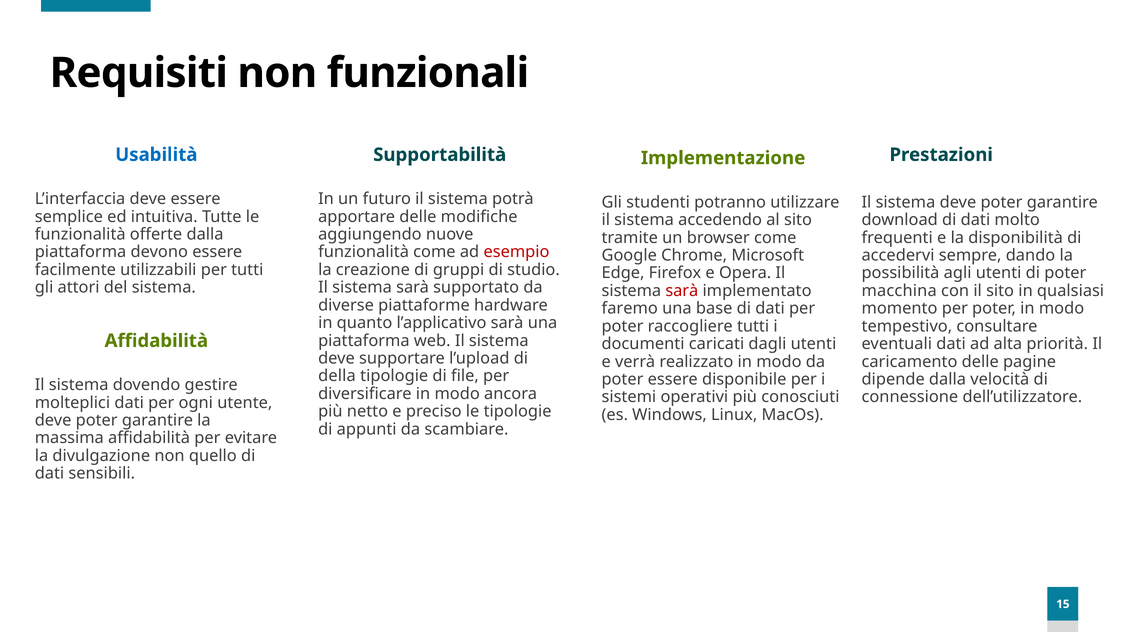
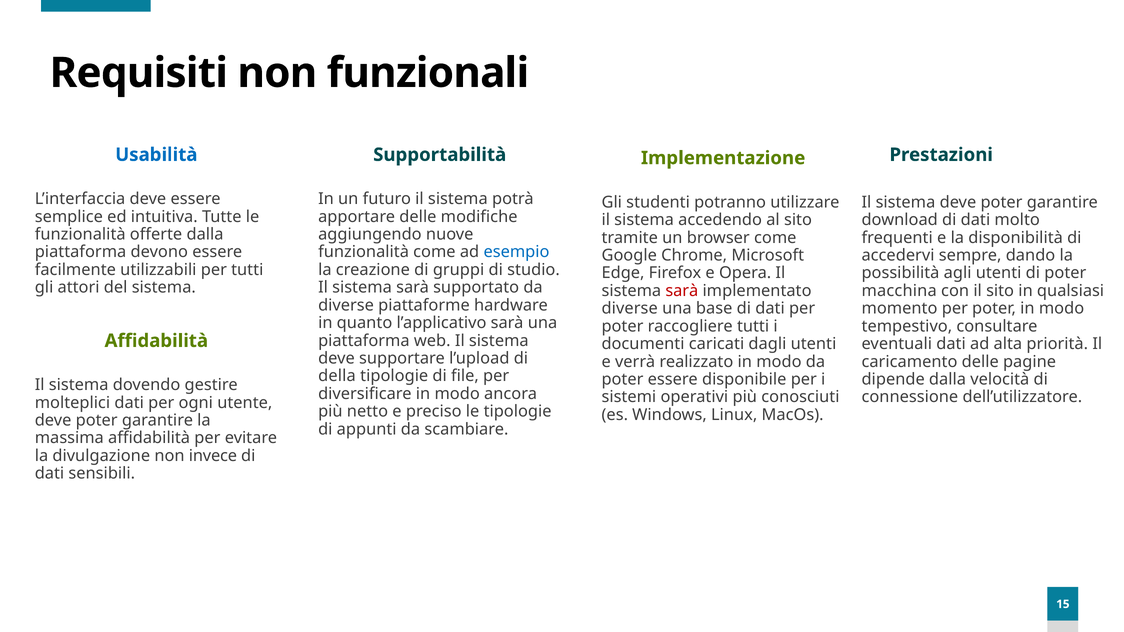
esempio colour: red -> blue (517, 252)
faremo: faremo -> diverse (630, 309)
quello: quello -> invece (213, 456)
